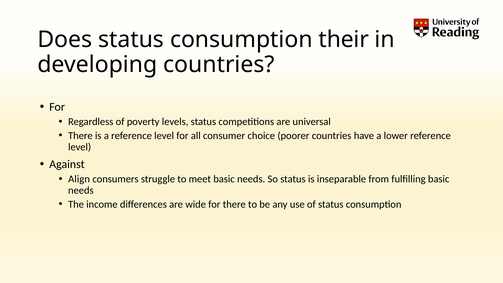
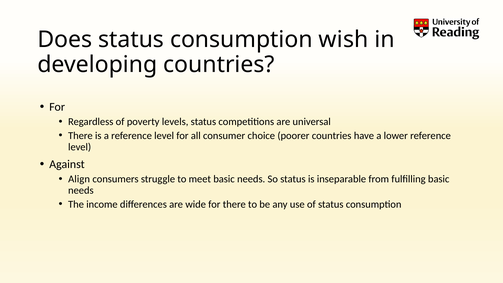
their: their -> wish (344, 40)
